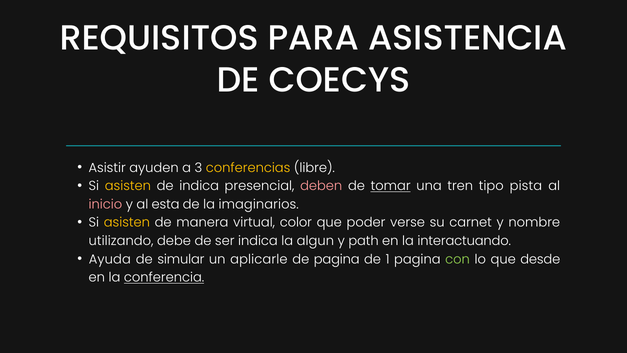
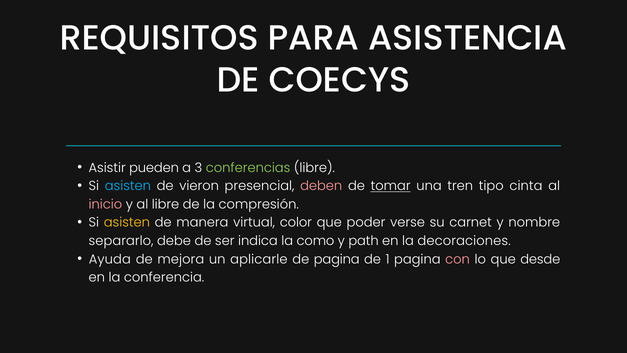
ayuden: ayuden -> pueden (154, 168)
conferencias colour: yellow -> light green (248, 168)
asisten colour: yellow -> light blue (128, 186)
de indica: indica -> vieron (199, 186)
pista: pista -> cinta (526, 186)
al esta: esta -> libre (166, 204)
imaginarios: imaginarios -> compresión (259, 204)
utilizando: utilizando -> separarlo (121, 241)
algun: algun -> como (315, 241)
interactuando: interactuando -> decoraciones (464, 241)
simular: simular -> mejora (181, 259)
con colour: light green -> pink (458, 259)
conferencia underline: present -> none (164, 277)
